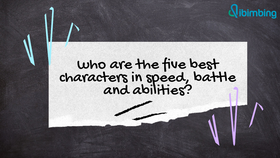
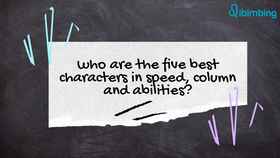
battle: battle -> column (215, 76)
